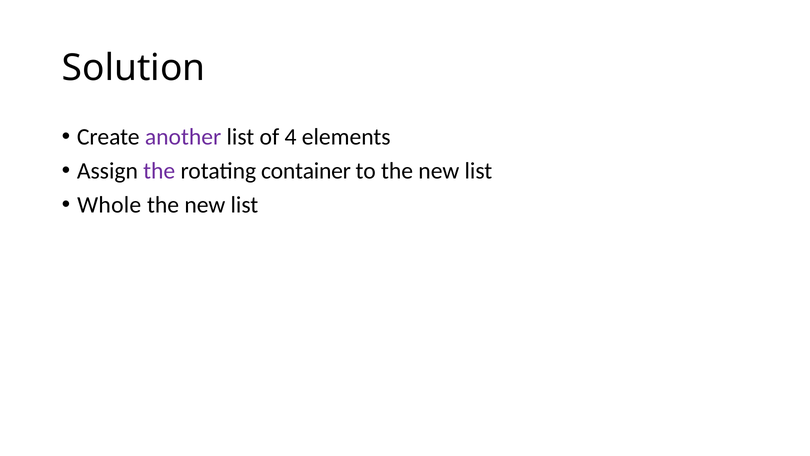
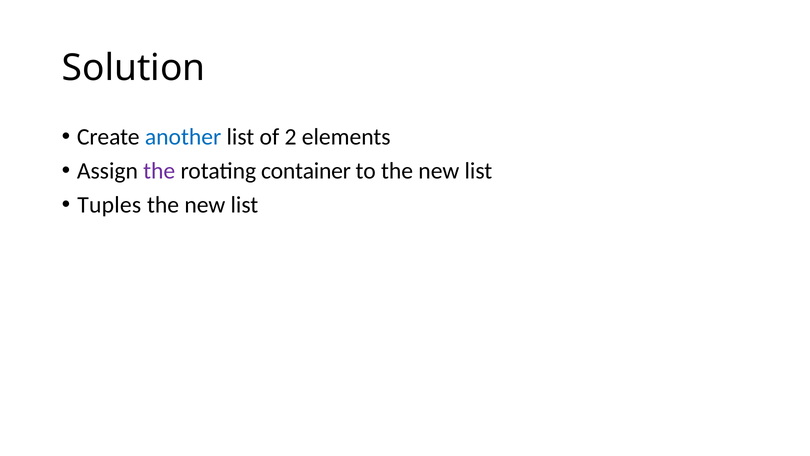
another colour: purple -> blue (183, 137)
4: 4 -> 2 (291, 137)
Whole: Whole -> Tuples (109, 205)
